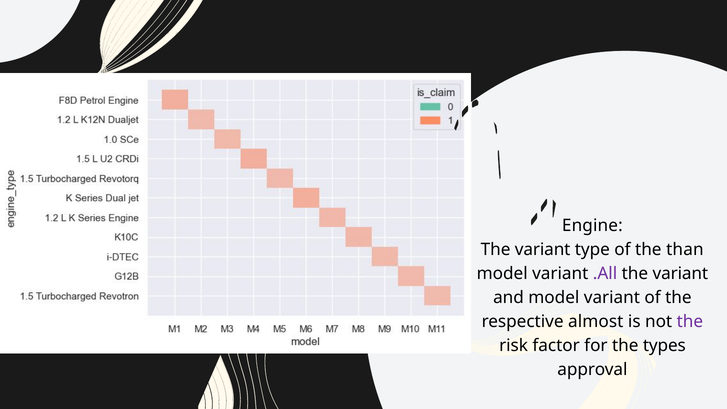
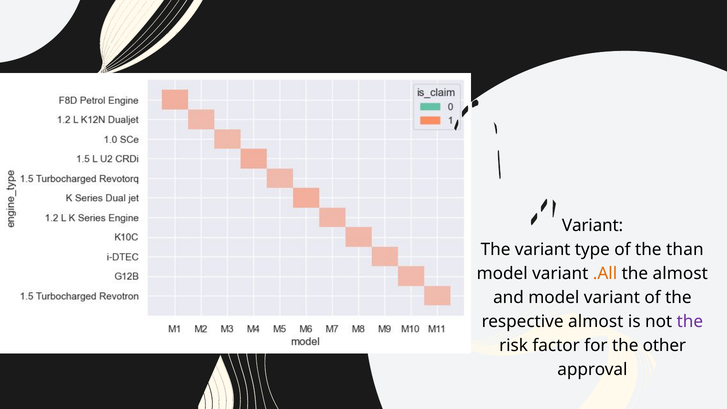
Engine: Engine -> Variant (593, 226)
.All colour: purple -> orange (605, 274)
variant: variant -> almost (680, 274)
types: types -> other (664, 346)
